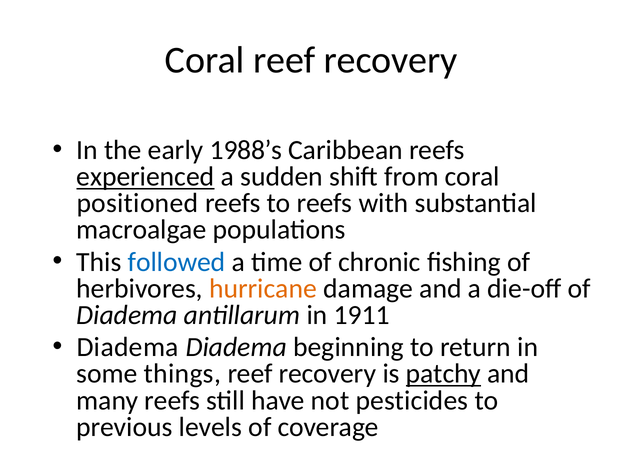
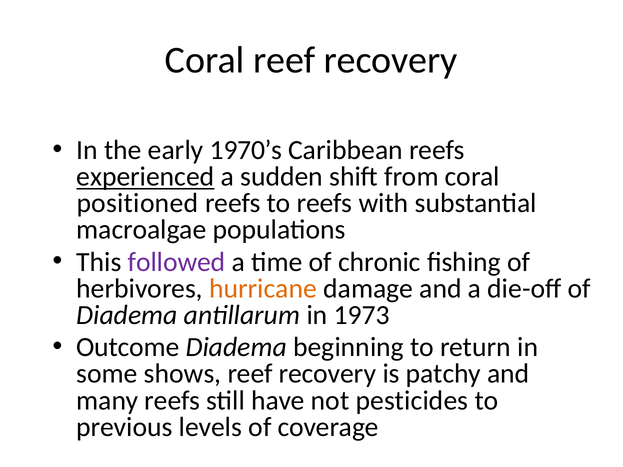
1988’s: 1988’s -> 1970’s (246, 150)
followed colour: blue -> purple (177, 262)
1911: 1911 -> 1973 (362, 315)
Diadema: Diadema -> Outcome (128, 347)
things: things -> shows (183, 374)
patchy underline: present -> none (443, 374)
